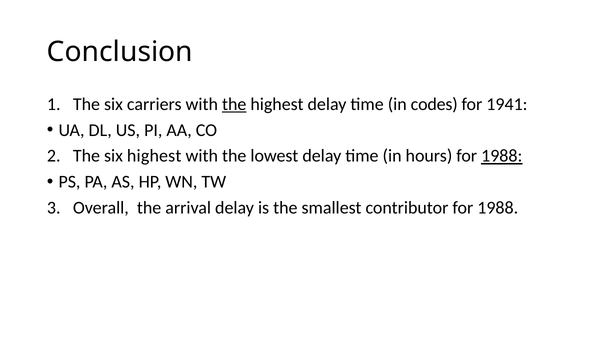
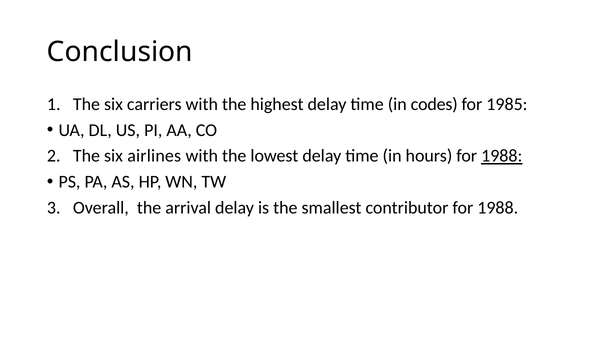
the underline: present -> none (234, 104)
1941: 1941 -> 1985 (507, 104)
six highest: highest -> airlines (154, 156)
